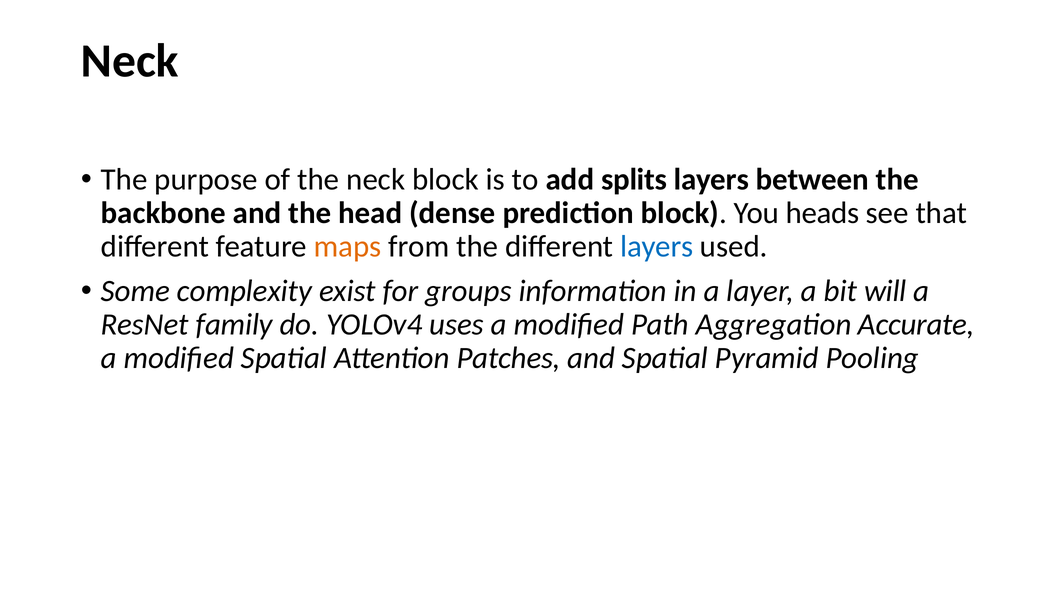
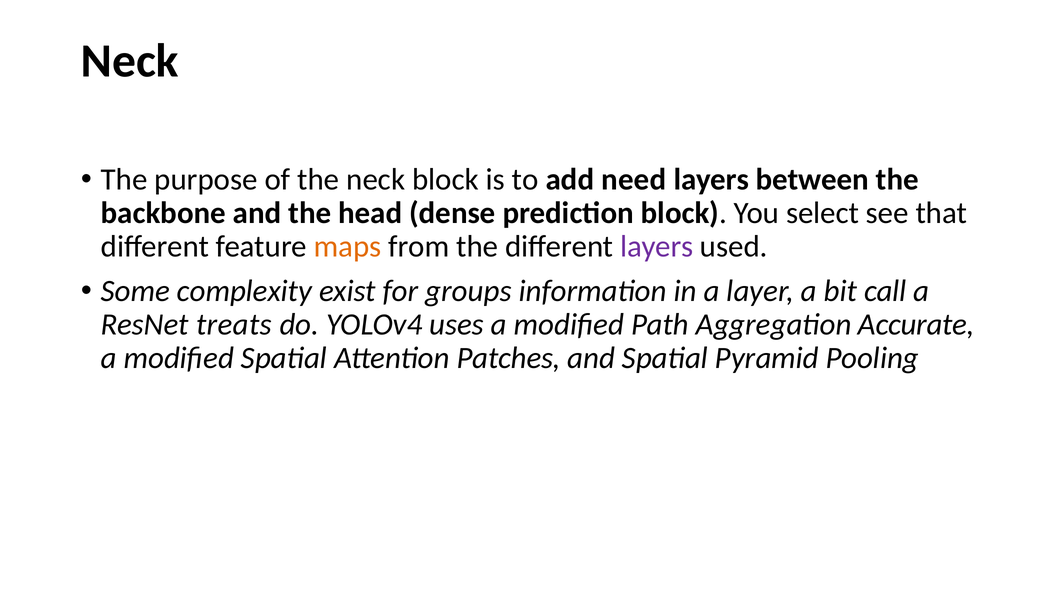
splits: splits -> need (634, 179)
heads: heads -> select (823, 213)
layers colour: blue -> purple (657, 246)
will: will -> call (885, 291)
family: family -> treats (234, 324)
